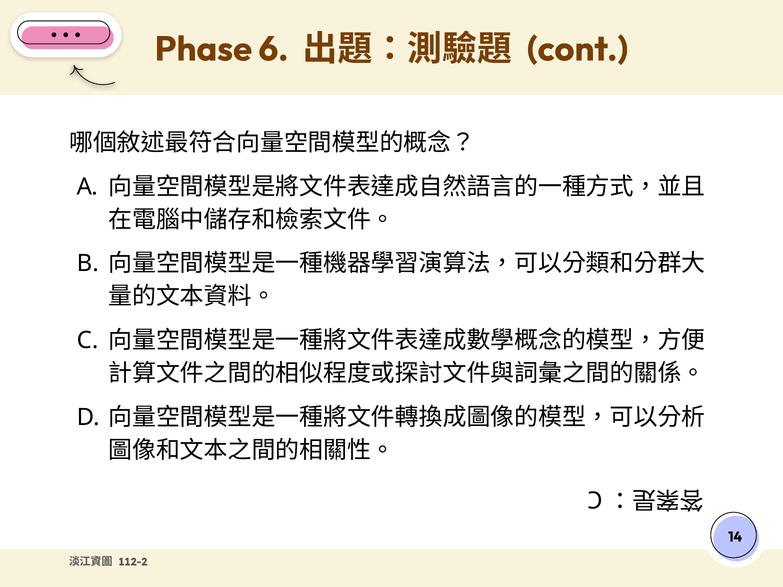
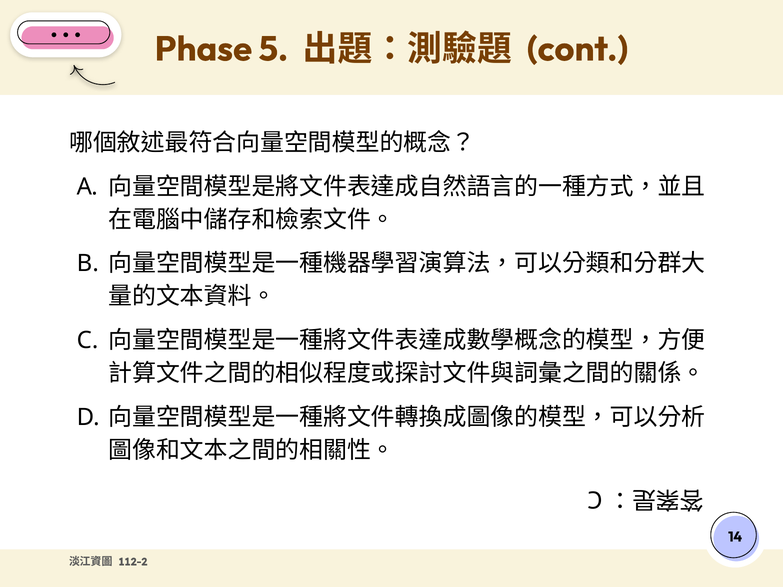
6: 6 -> 5 (273, 49)
